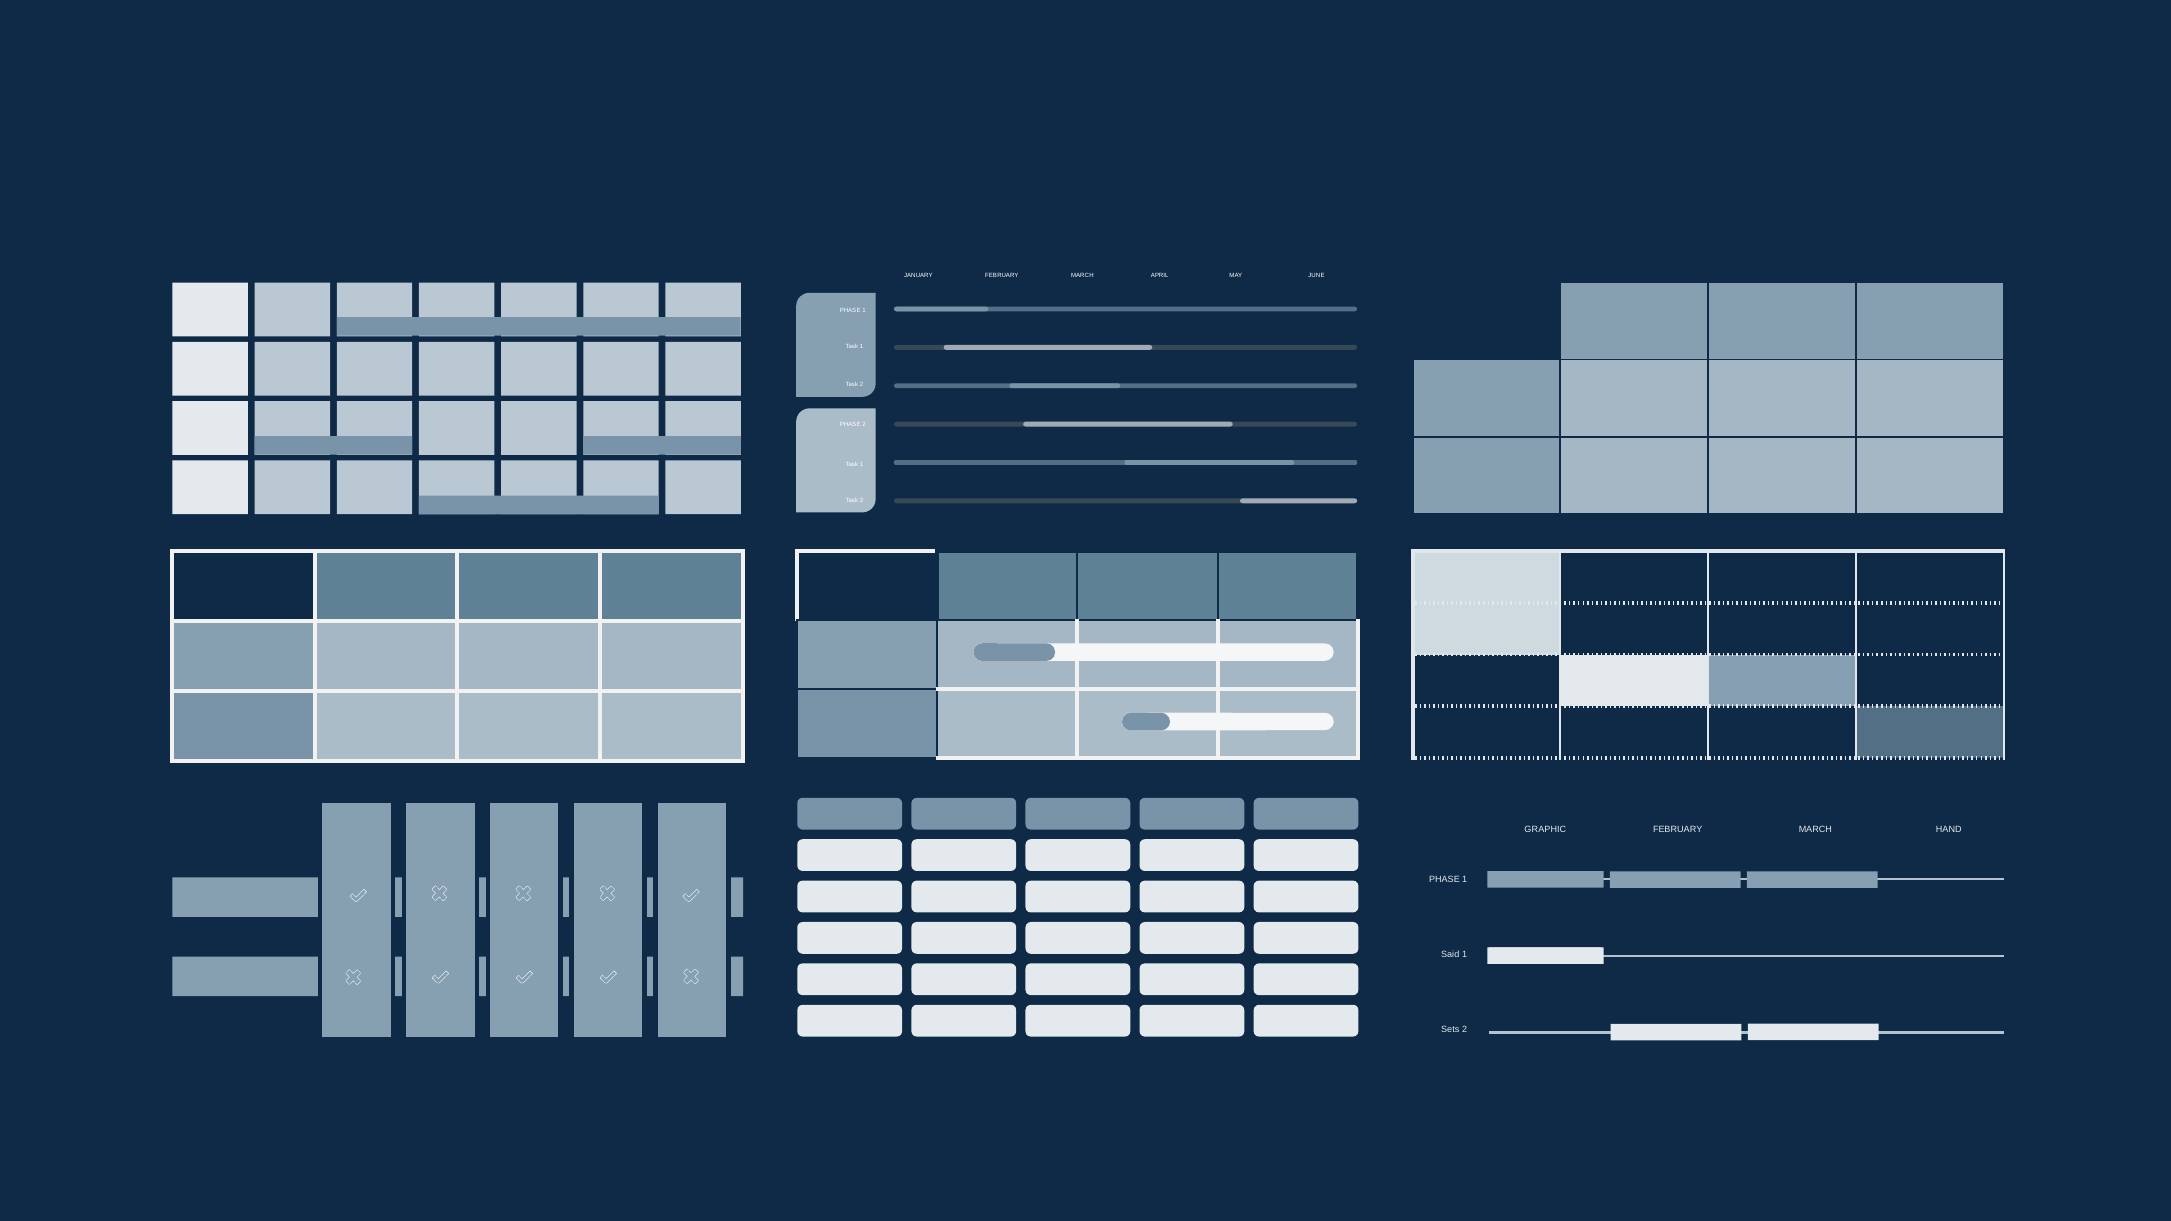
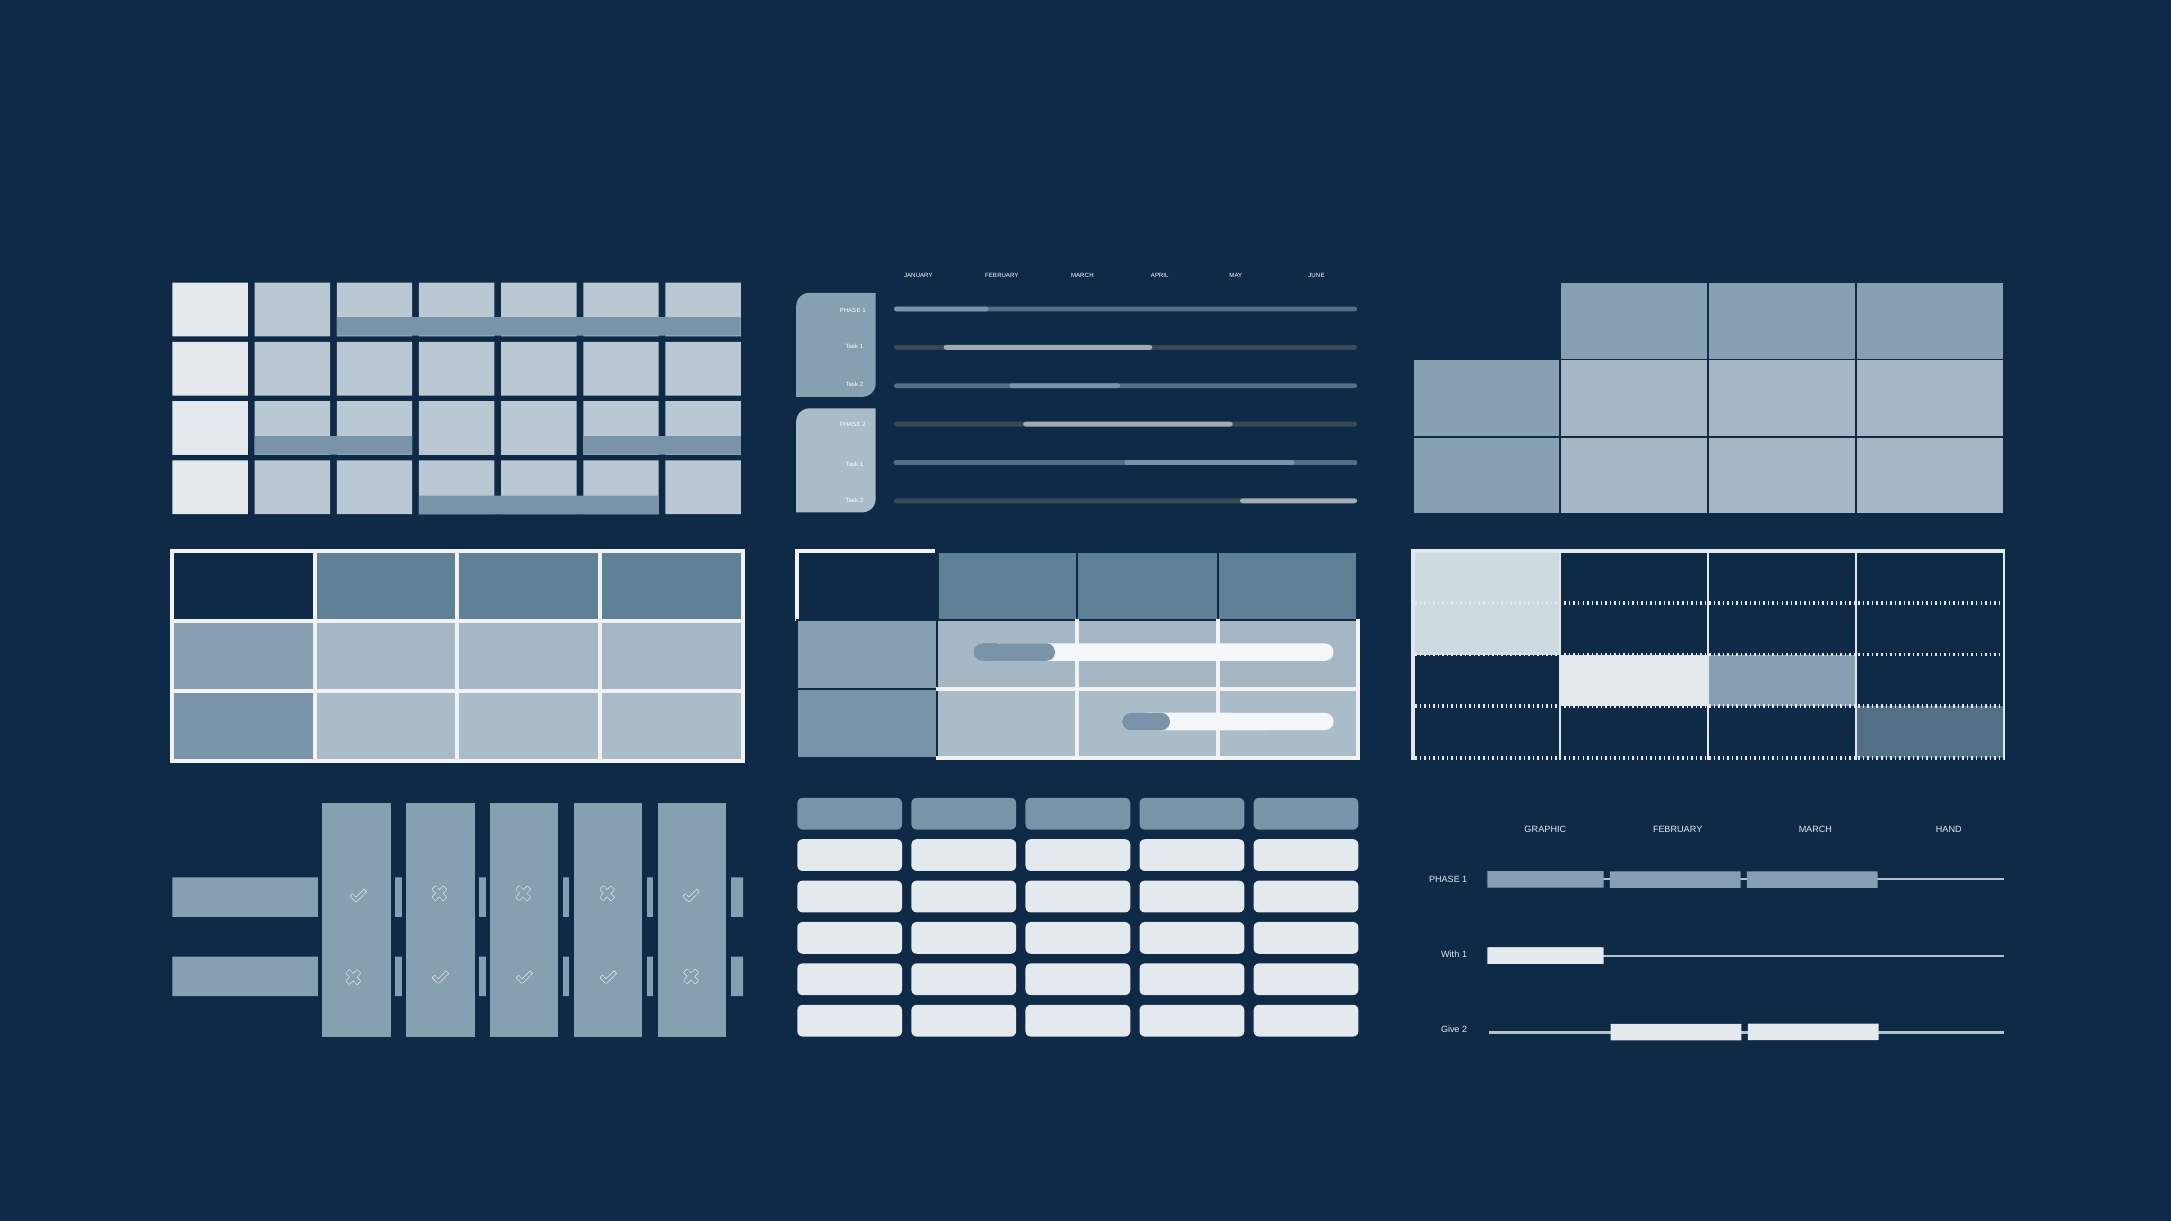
Said: Said -> With (1450, 955)
Sets: Sets -> Give (1450, 1030)
